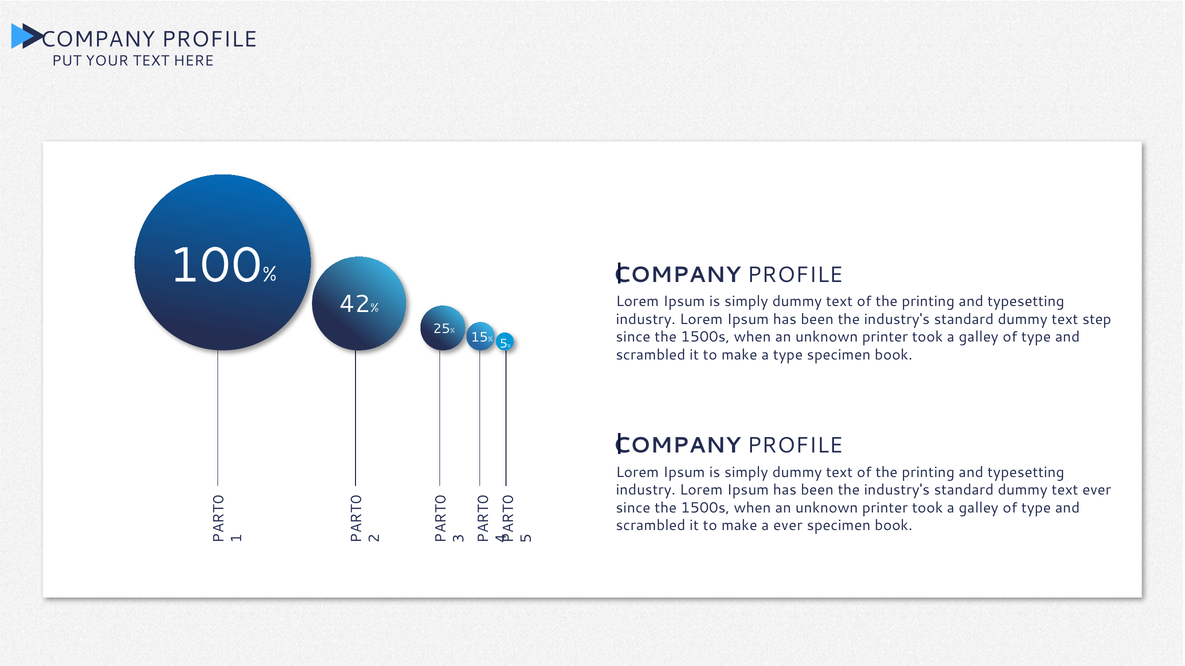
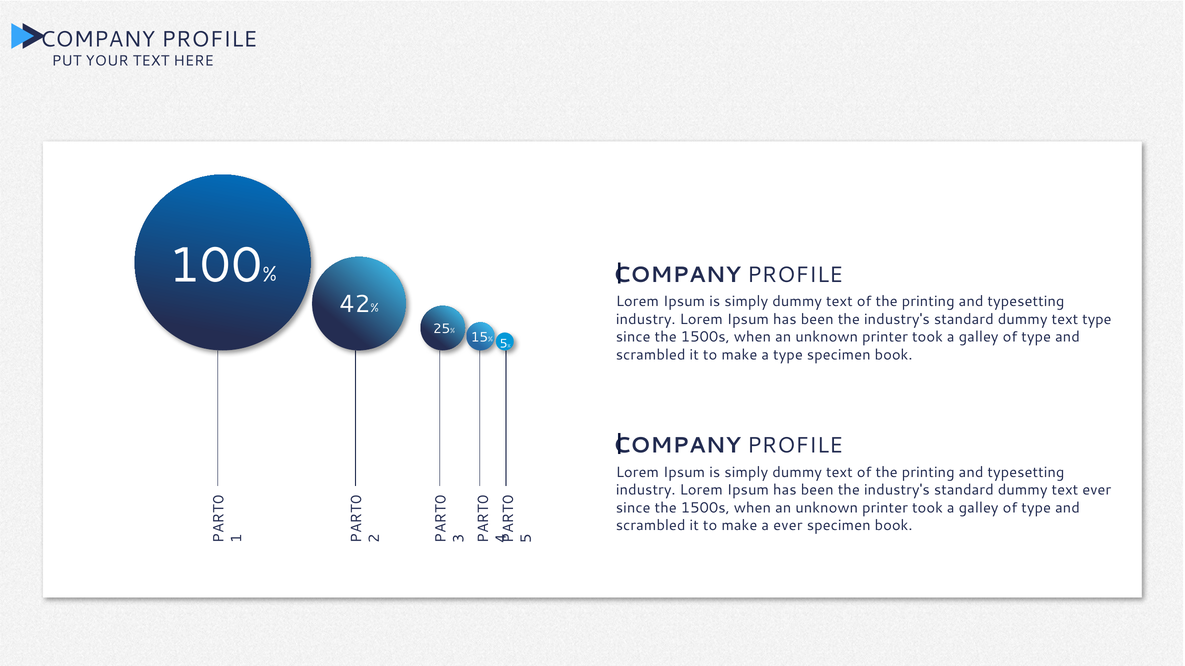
text step: step -> type (1097, 320)
